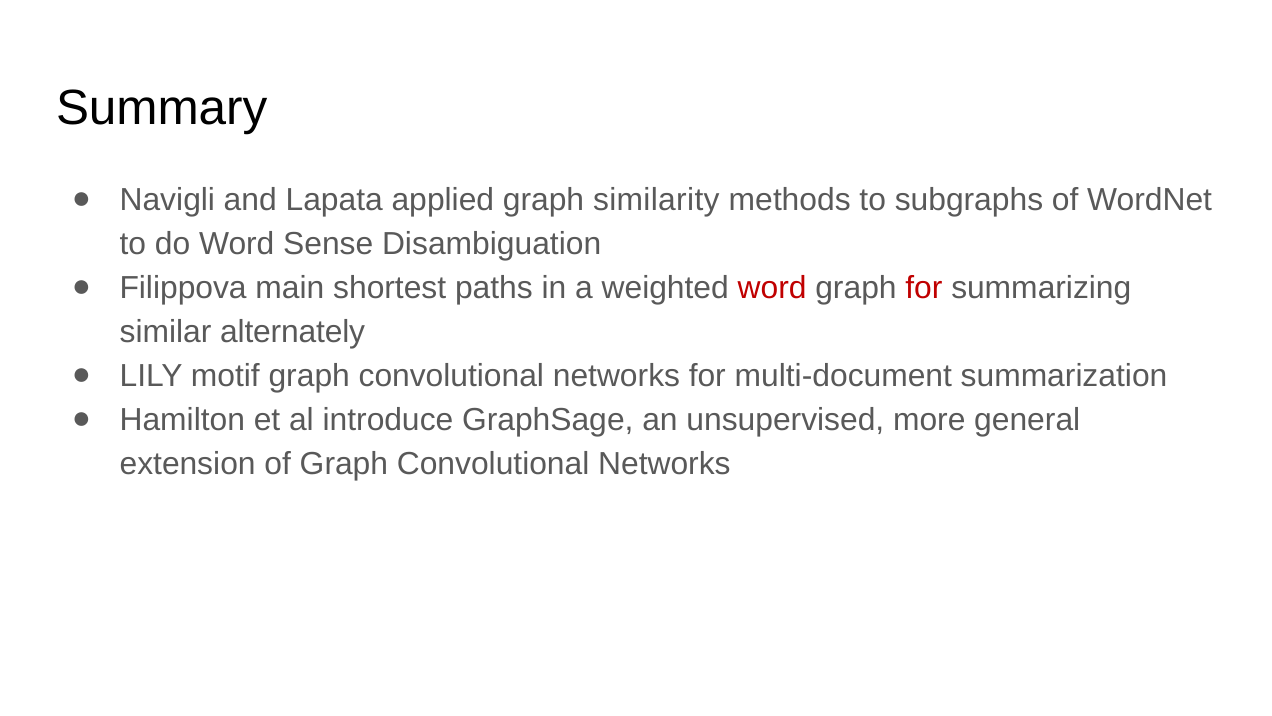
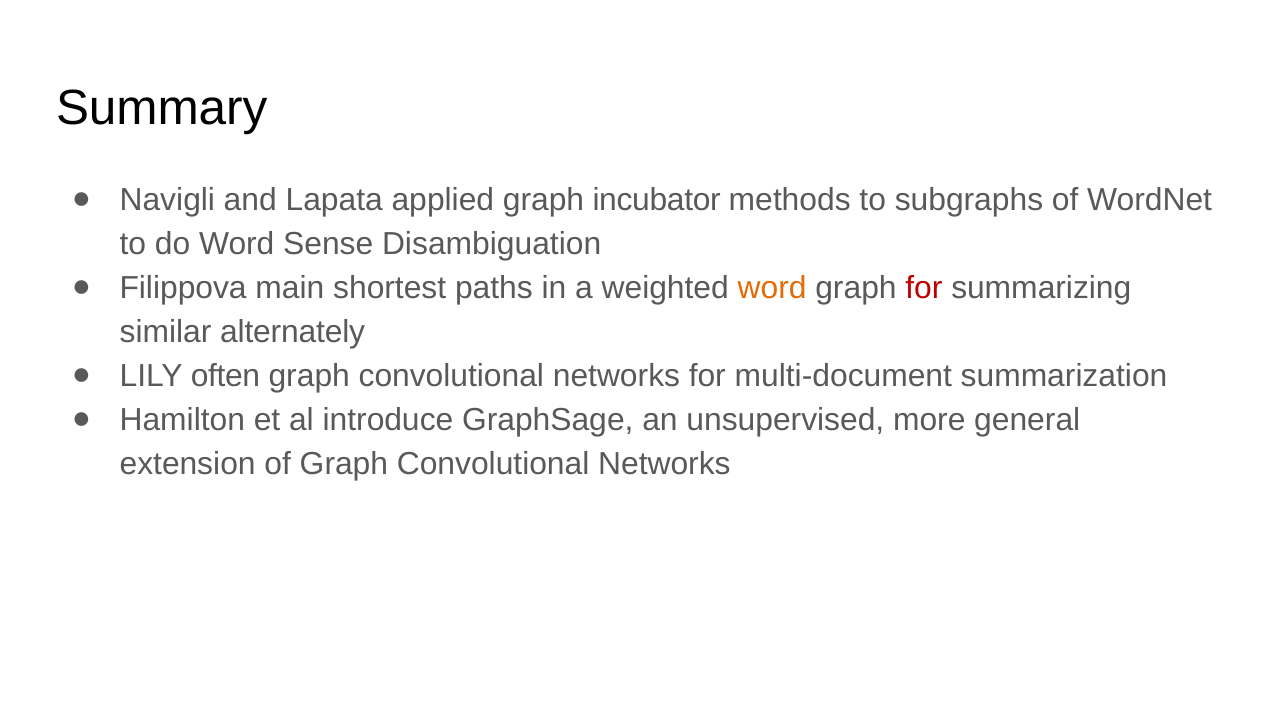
similarity: similarity -> incubator (657, 200)
word colour: red -> orange (772, 288)
motif: motif -> often (225, 376)
